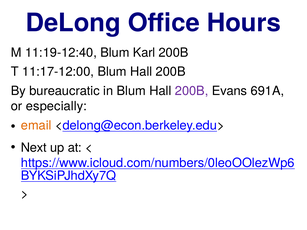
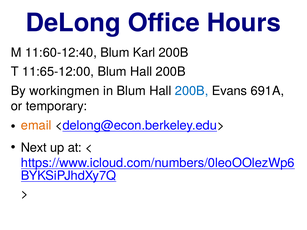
11:19-12:40: 11:19-12:40 -> 11:60-12:40 (61, 53)
11:17-12:00: 11:17-12:00 -> 11:65-12:00 (58, 72)
bureaucratic: bureaucratic -> workingmen (64, 91)
200B colour: purple -> blue (192, 91)
especially: especially -> temporary (57, 106)
